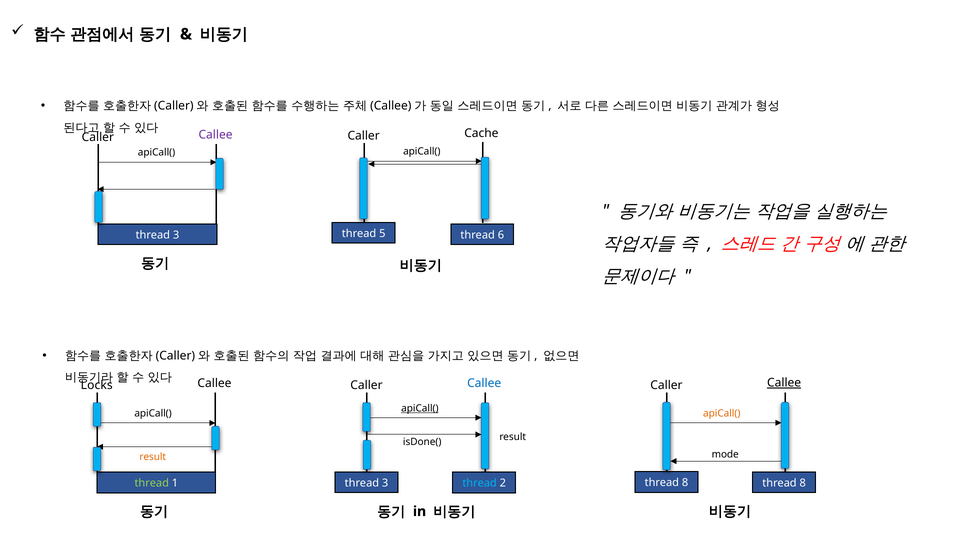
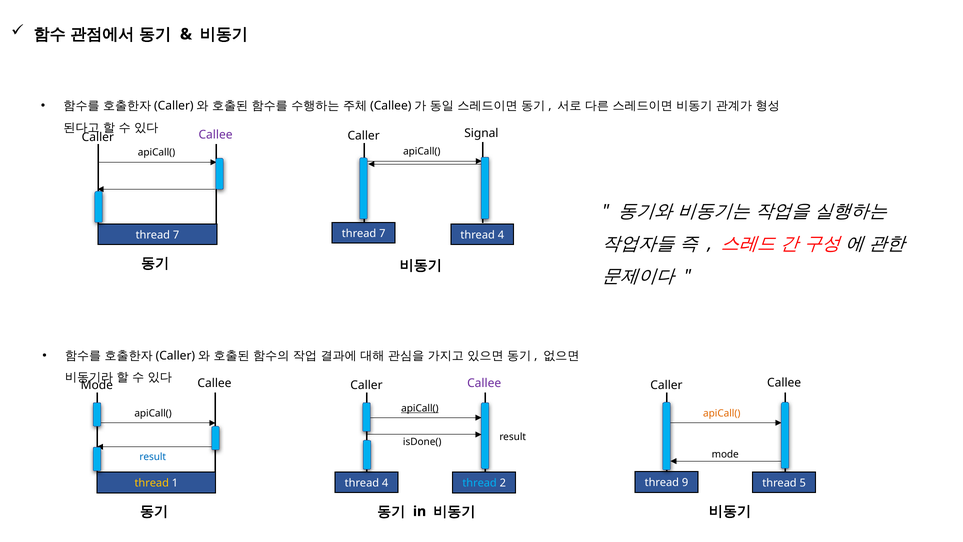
Cache: Cache -> Signal (481, 133)
5: 5 -> 7 (382, 233)
6: 6 -> 4 (501, 235)
3: 3 -> 7 (176, 235)
Callee underline: present -> none (784, 383)
Locks: Locks -> Mode (97, 385)
Callee colour: blue -> purple (484, 383)
result colour: orange -> blue (153, 457)
8: 8 -> 9 (685, 483)
3: 3 -> 4 (385, 483)
8: 8 -> 5 (803, 483)
thread colour: light green -> yellow (152, 483)
